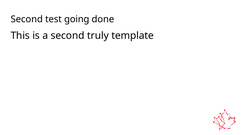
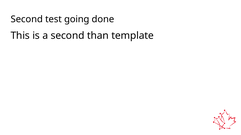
truly: truly -> than (98, 36)
